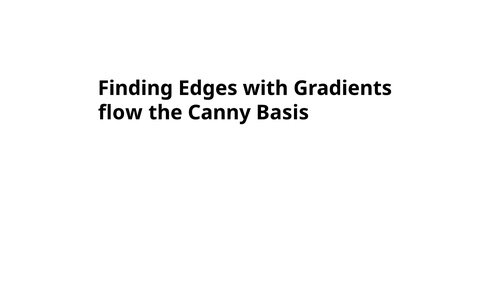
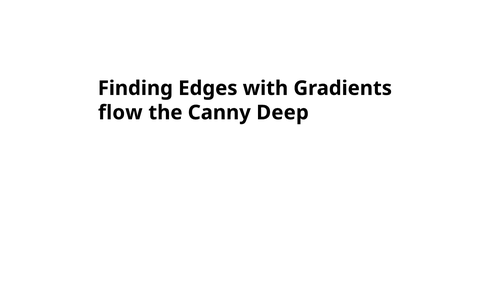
Basis: Basis -> Deep (283, 112)
